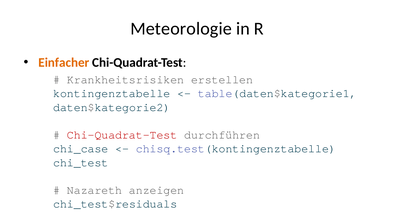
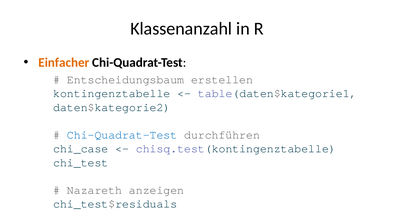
Meteorologie: Meteorologie -> Klassenanzahl (181, 29)
Krankheitsrisiken: Krankheitsrisiken -> Entscheidungsbaum (126, 79)
Chi-Quadrat-Test colour: red -> blue (122, 135)
